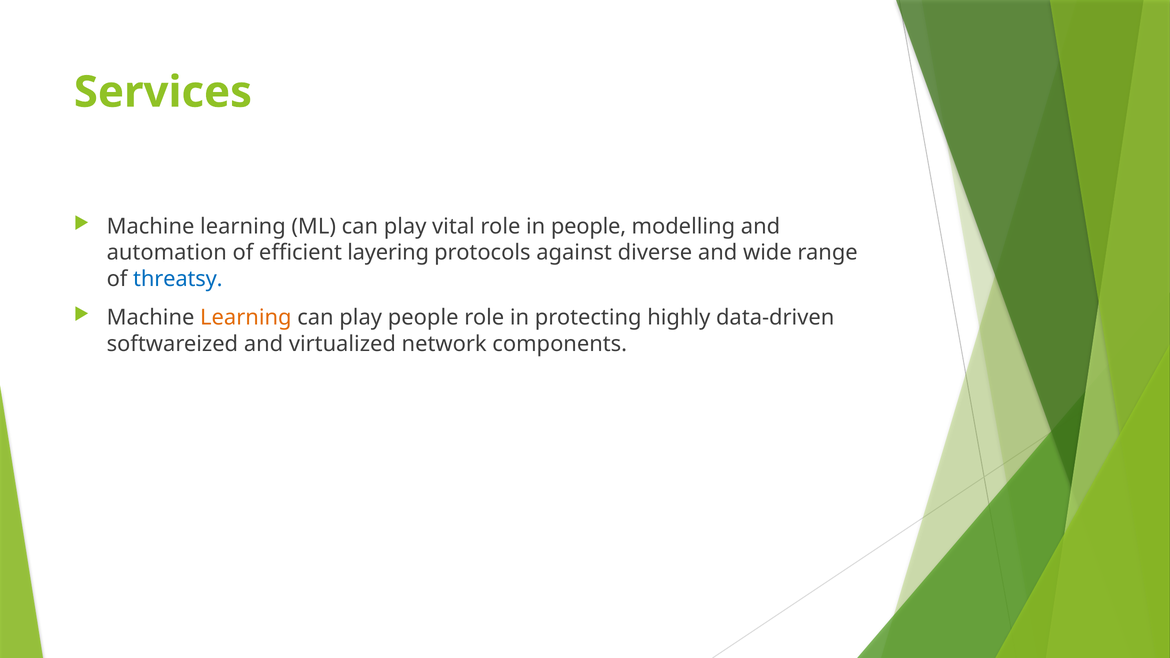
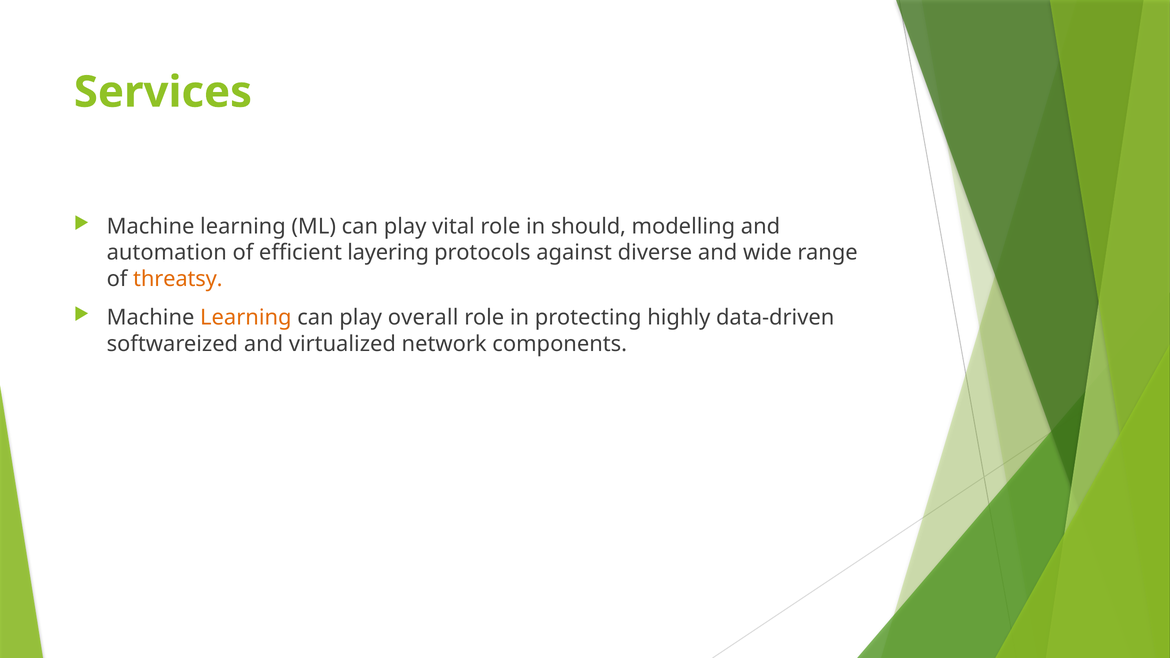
in people: people -> should (588, 226)
threatsy colour: blue -> orange (178, 279)
play people: people -> overall (423, 318)
